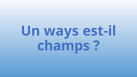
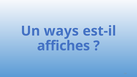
champs: champs -> affiches (64, 46)
